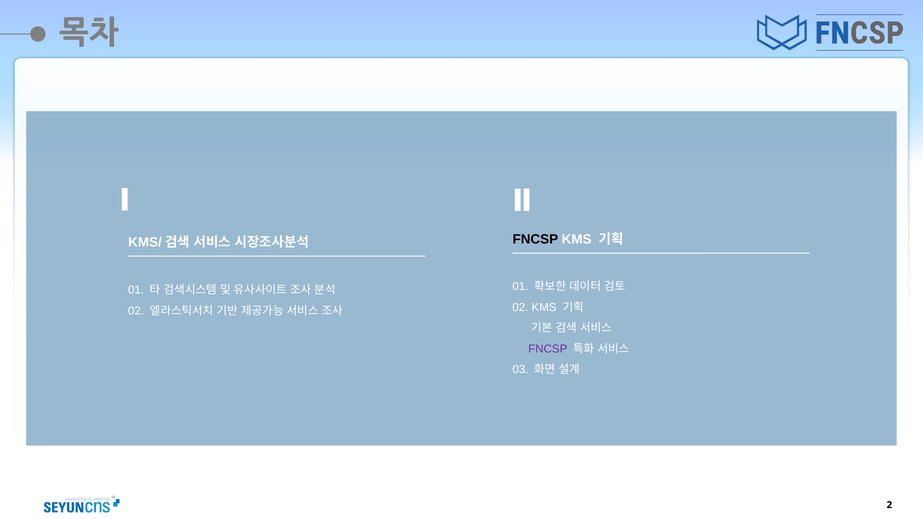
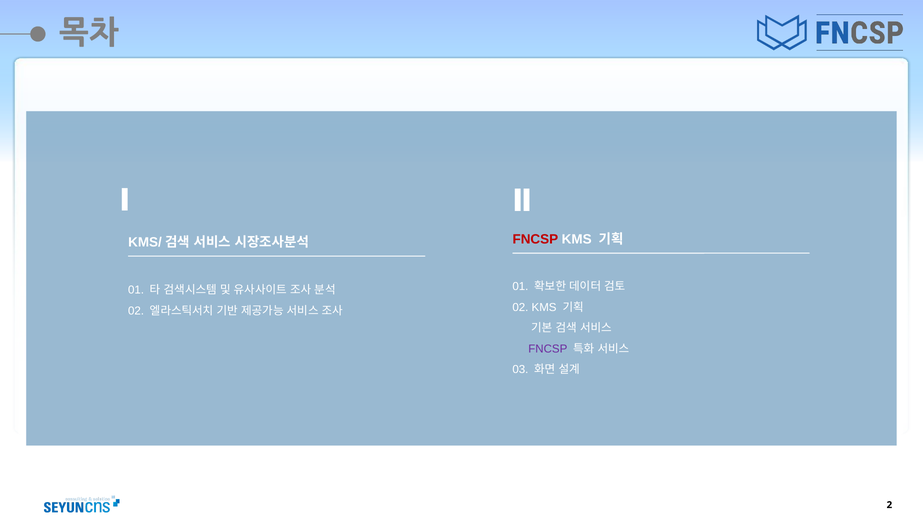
FNCSP colour: black -> red (535, 239)
